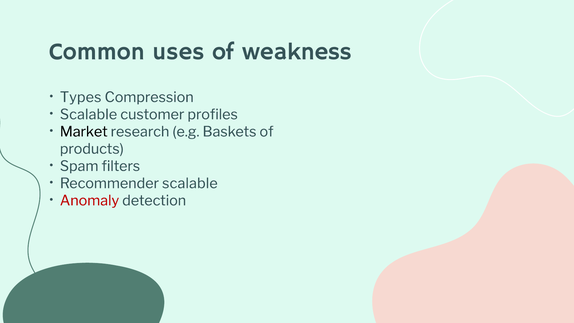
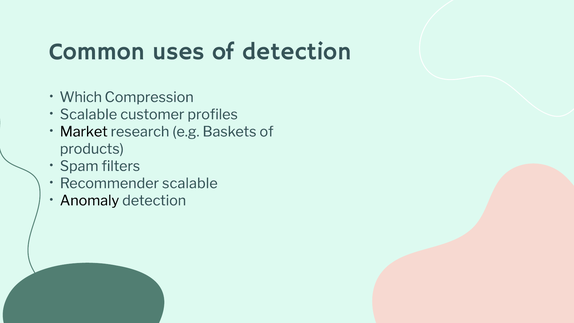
of weakness: weakness -> detection (297, 52)
Types: Types -> Which (81, 97)
Anomaly colour: red -> black (89, 201)
